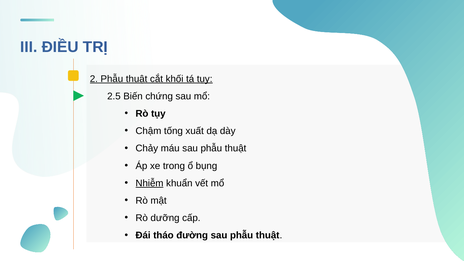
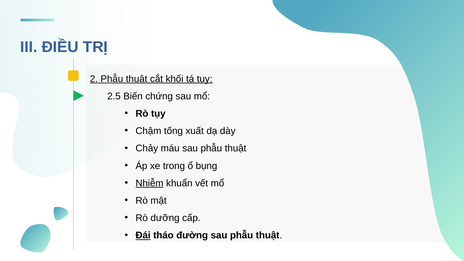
Đái underline: none -> present (143, 235)
